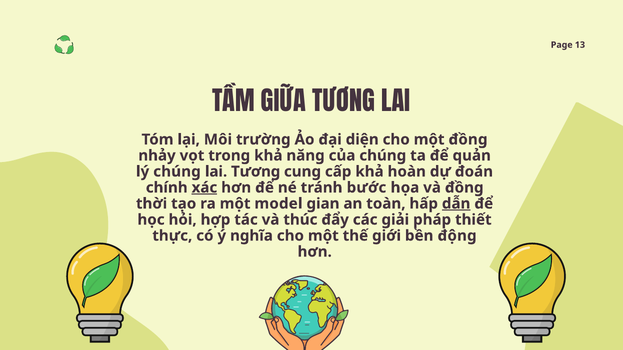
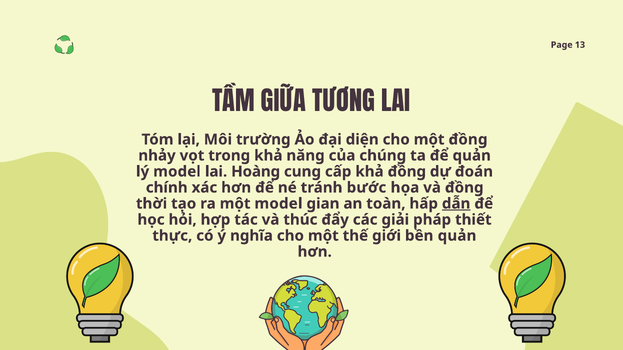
lý chúng: chúng -> model (177, 172)
Tương: Tương -> Hoàng (256, 172)
khả hoàn: hoàn -> đồng (407, 172)
xác underline: present -> none (204, 188)
bền động: động -> quản (457, 236)
